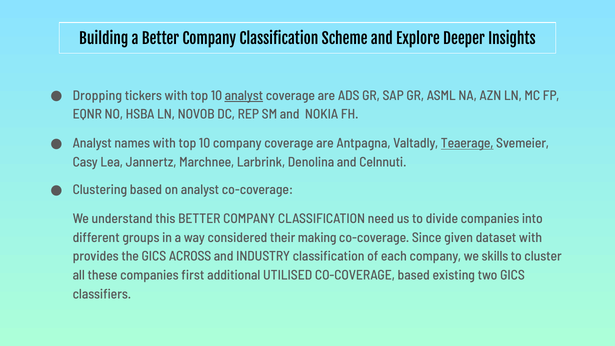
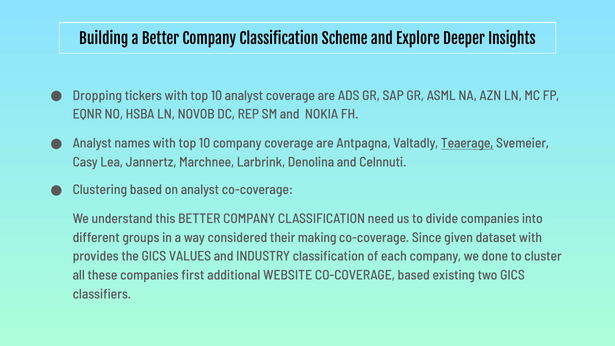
analyst underline: present -> none (244, 95)
ACROSS: ACROSS -> VALUES (190, 256)
skills: skills -> done (495, 256)
UTILISED: UTILISED -> WEBSITE (288, 275)
